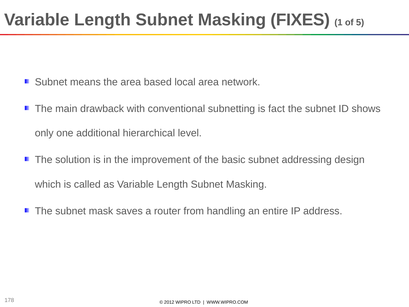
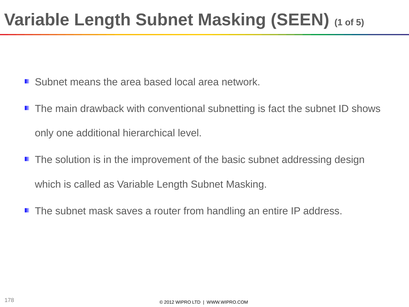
FIXES: FIXES -> SEEN (300, 20)
